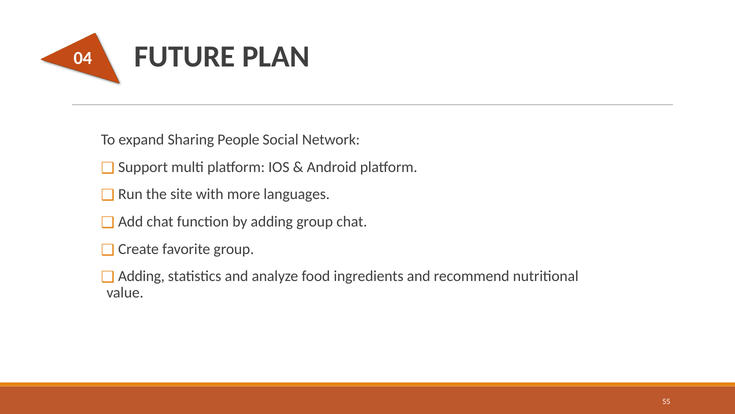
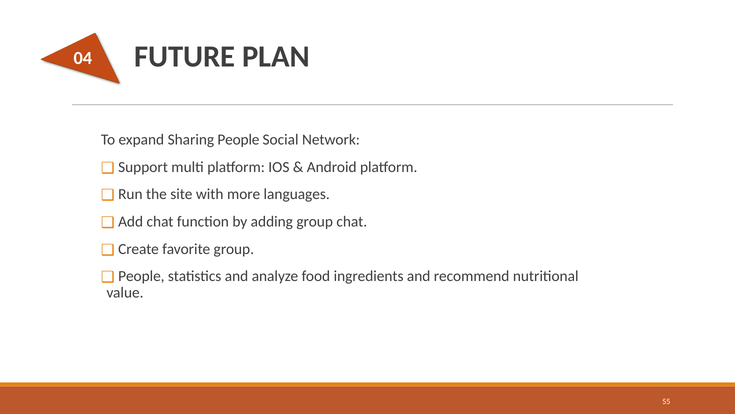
Adding: Adding -> People (141, 276)
